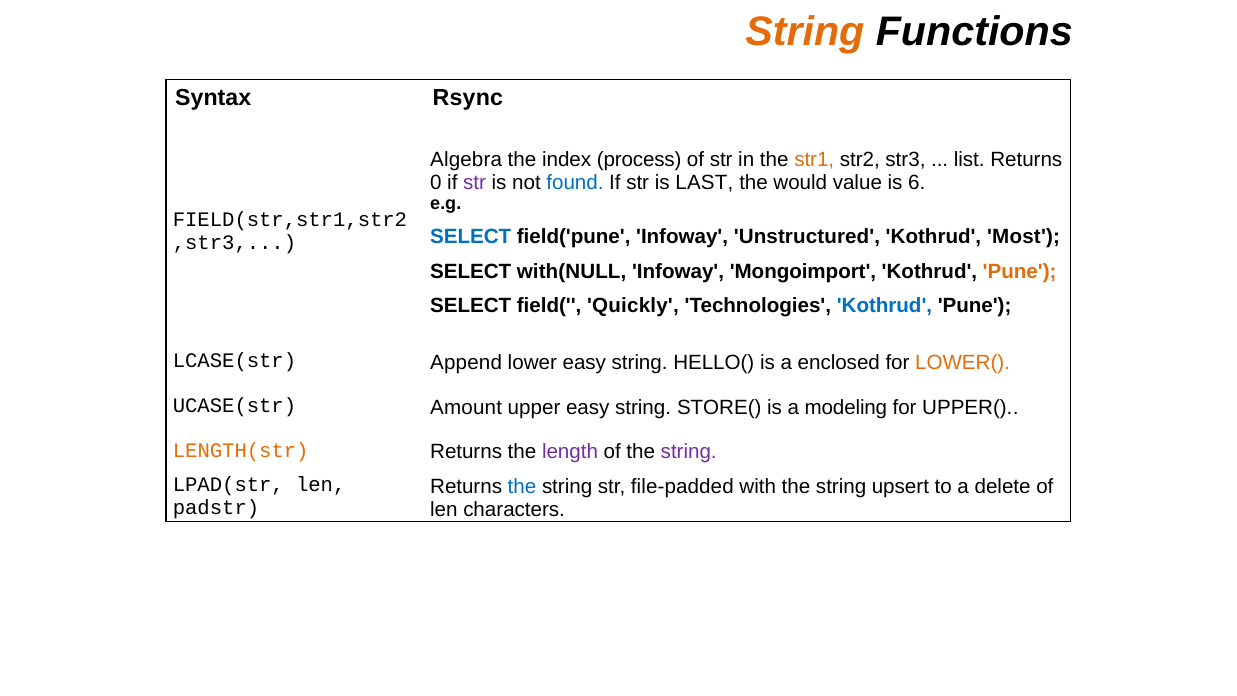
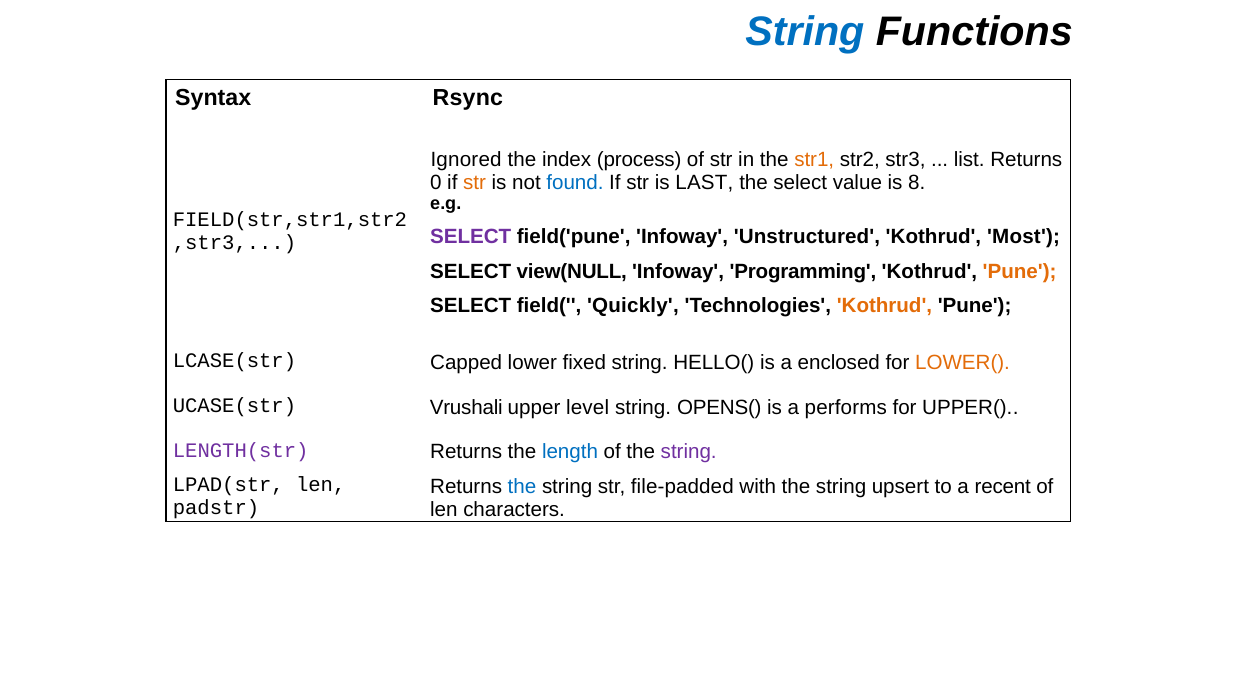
String colour: orange -> blue (805, 32)
Algebra: Algebra -> Ignored (466, 159)
str colour: purple -> orange (475, 182)
the would: would -> select (800, 182)
6: 6 -> 8 (917, 182)
SELECT colour: blue -> purple (471, 237)
with(NULL: with(NULL -> view(NULL (572, 271)
Mongoimport: Mongoimport -> Programming (803, 271)
Kothrud colour: blue -> orange (884, 306)
Append: Append -> Capped (466, 362)
lower easy: easy -> fixed (584, 362)
Amount: Amount -> Vrushali (466, 407)
upper easy: easy -> level (588, 407)
STORE(: STORE( -> OPENS( (719, 407)
modeling: modeling -> performs (846, 407)
LENGTH(str colour: orange -> purple (241, 451)
length colour: purple -> blue (570, 452)
delete: delete -> recent (1003, 486)
